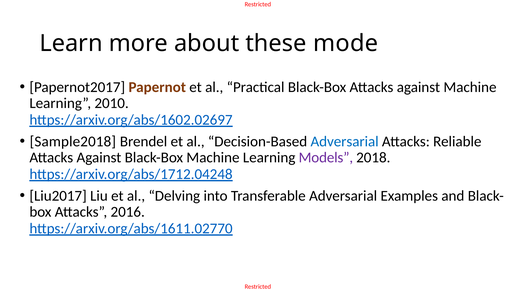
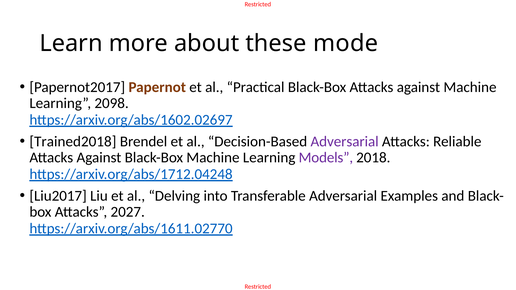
2010: 2010 -> 2098 (112, 103)
Sample2018: Sample2018 -> Trained2018 (73, 142)
Adversarial colour: blue -> purple (345, 142)
2016: 2016 -> 2027 (128, 212)
